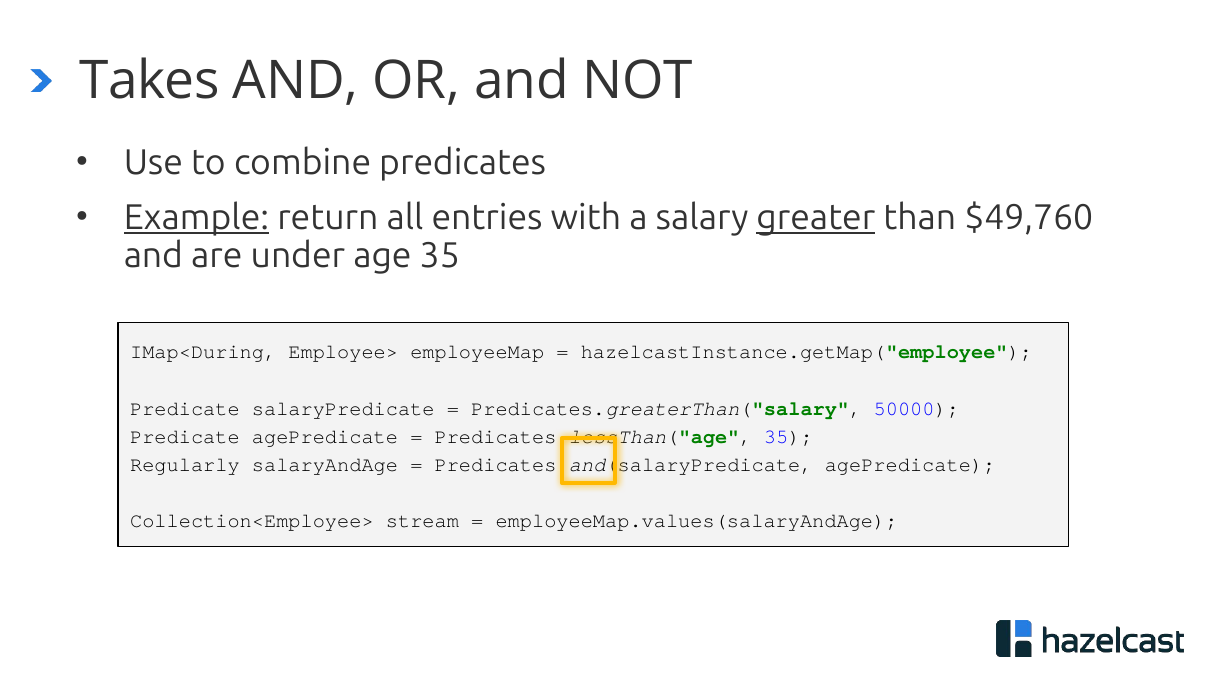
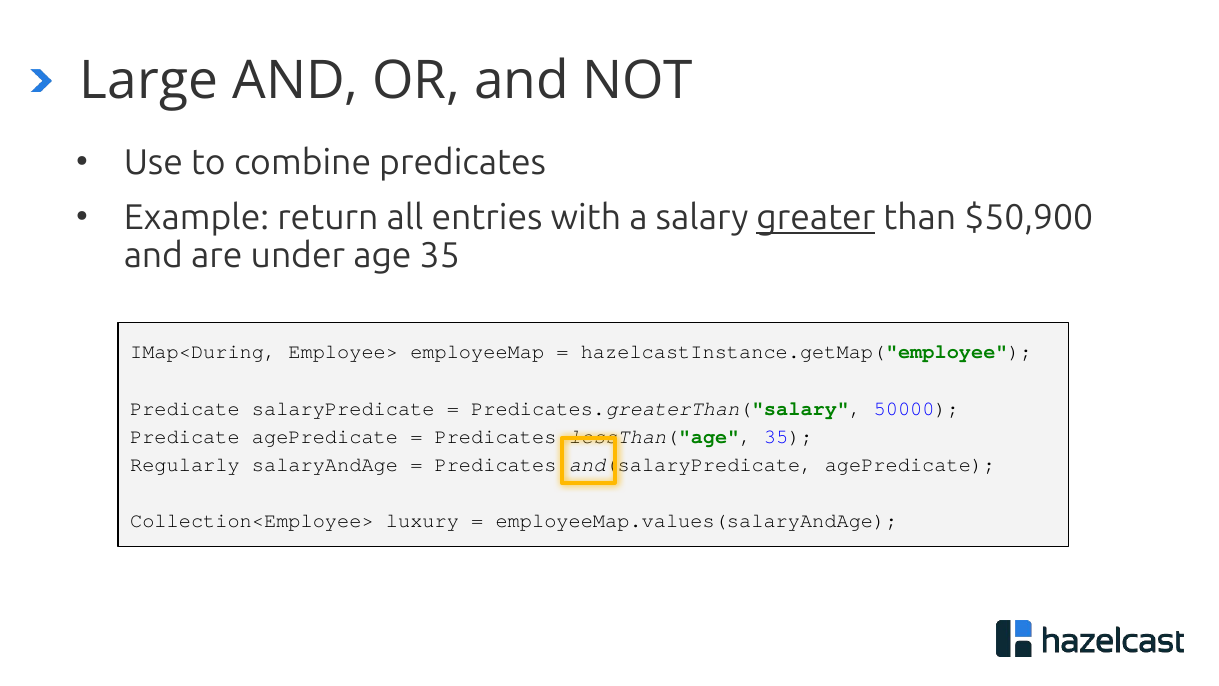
Takes: Takes -> Large (149, 80)
Example underline: present -> none (196, 218)
$49,760: $49,760 -> $50,900 (1029, 218)
stream: stream -> luxury (422, 520)
